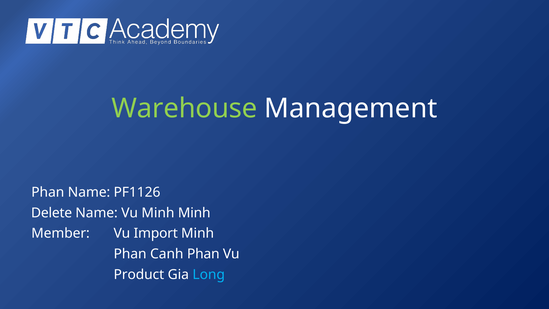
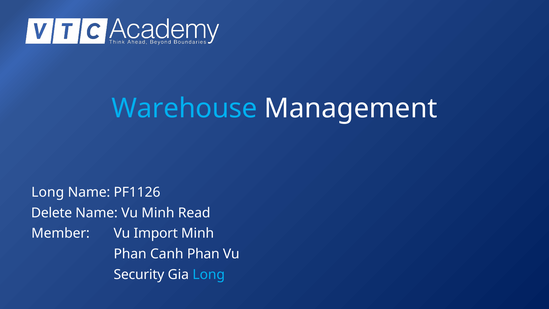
Warehouse colour: light green -> light blue (184, 108)
Phan: Phan -> Long (48, 192)
Minh Minh: Minh -> Read (194, 213)
Product: Product -> Security (139, 274)
